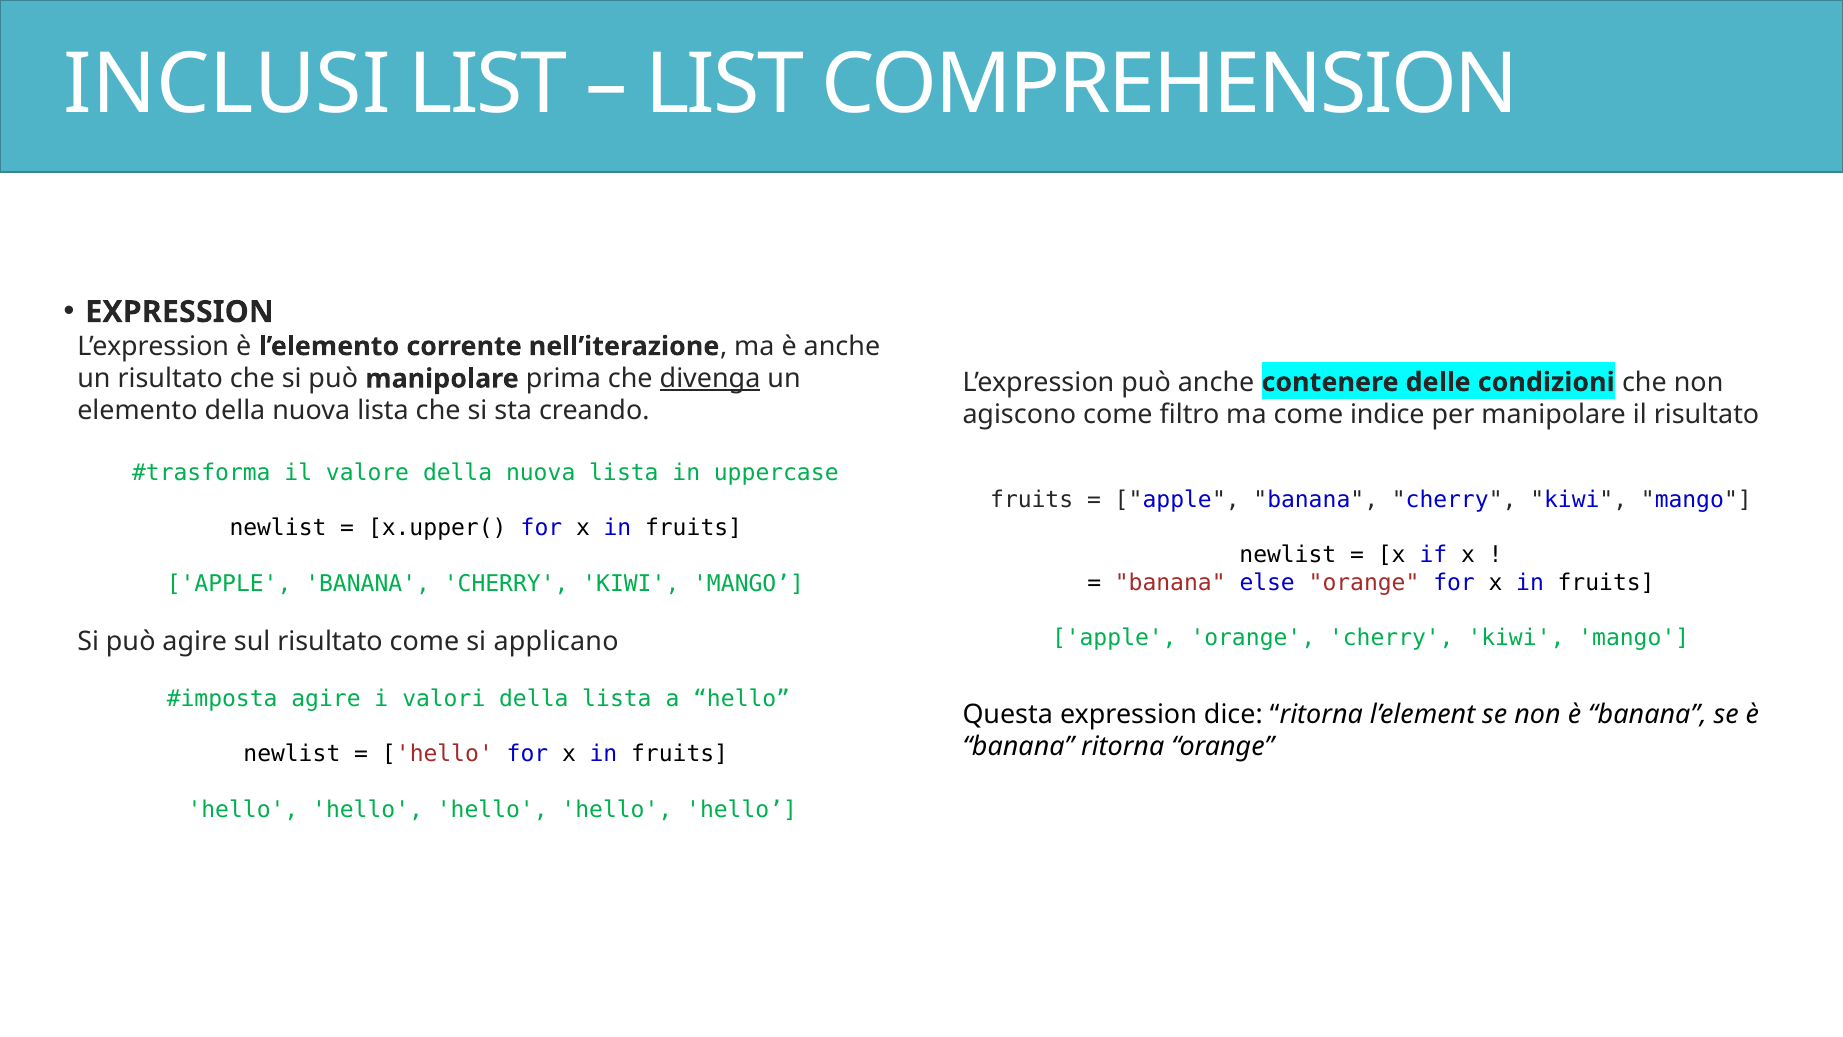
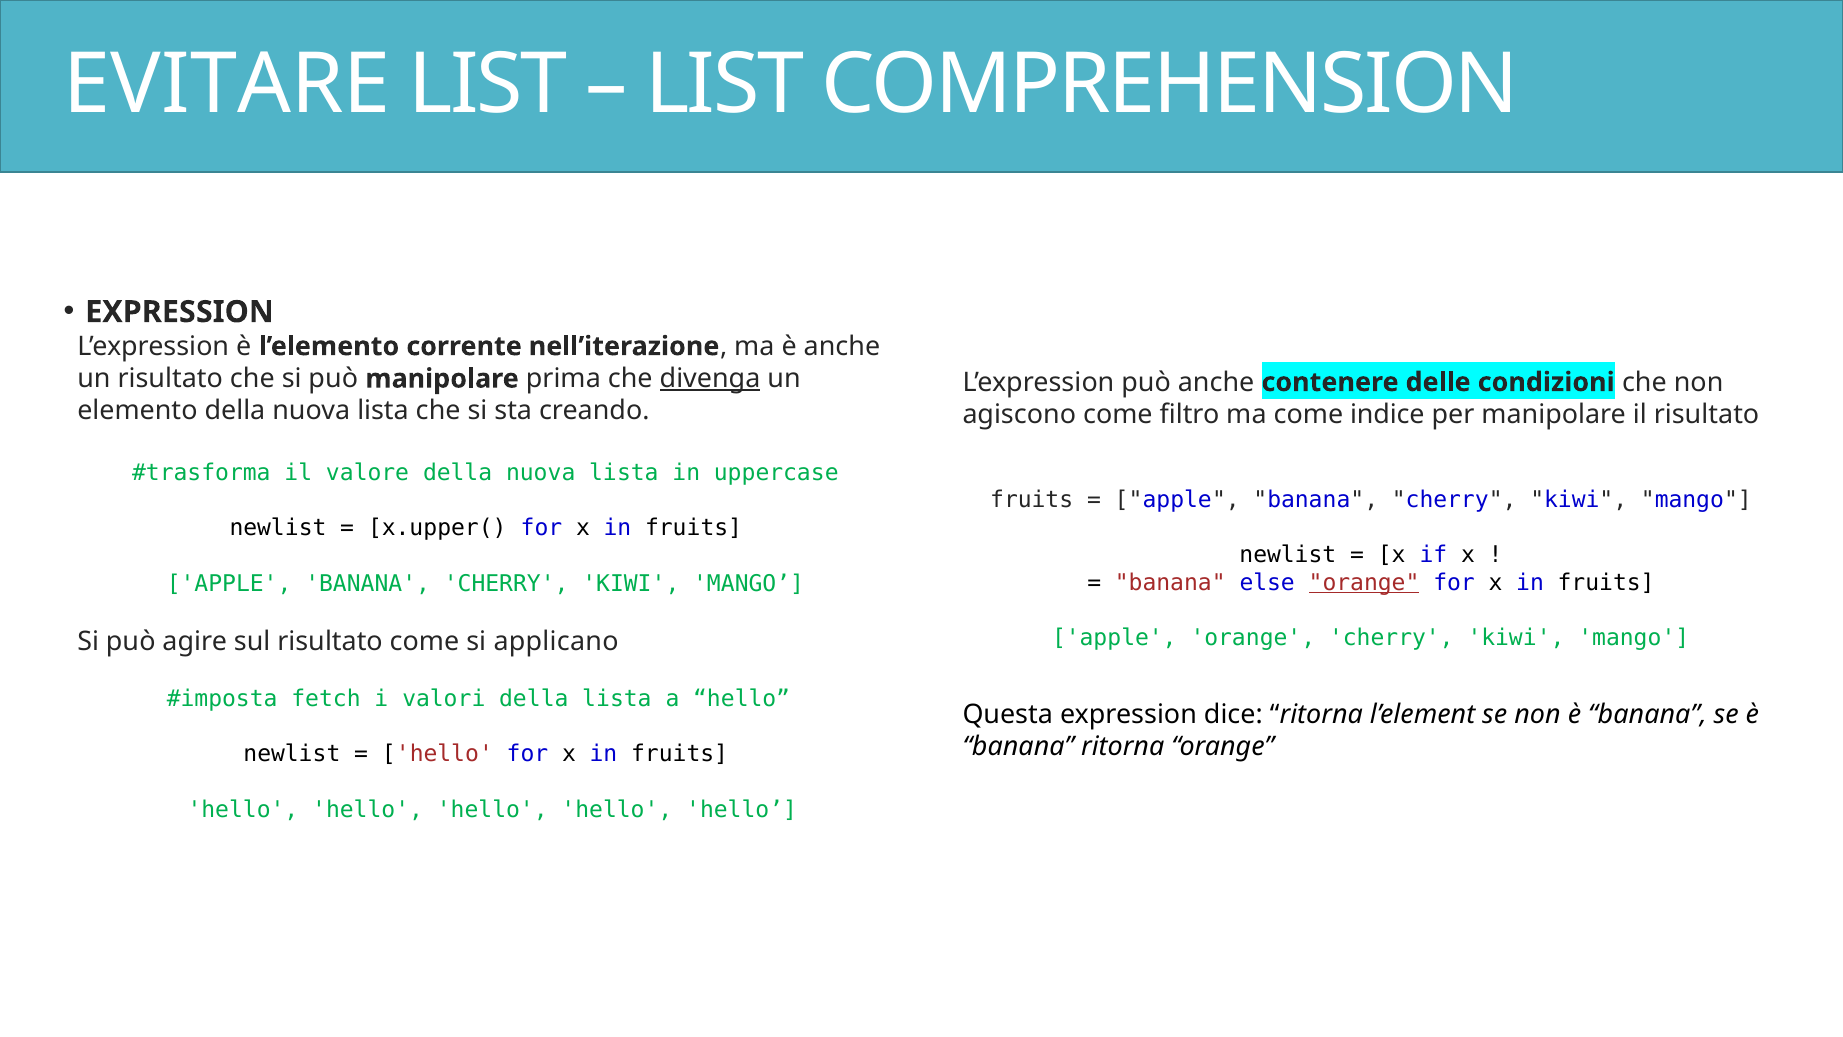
INCLUSI: INCLUSI -> EVITARE (227, 85)
orange underline: none -> present (1364, 582)
agire: agire -> fetch (326, 699)
